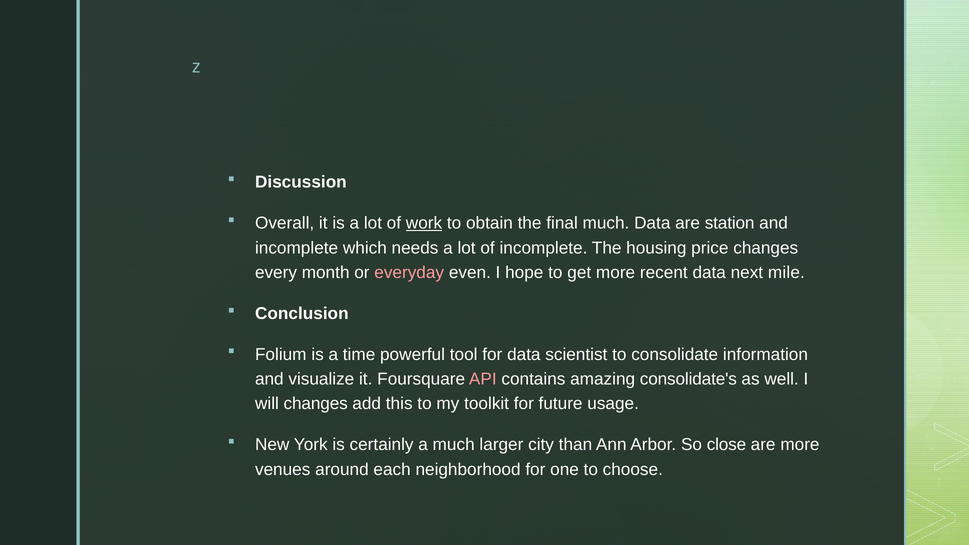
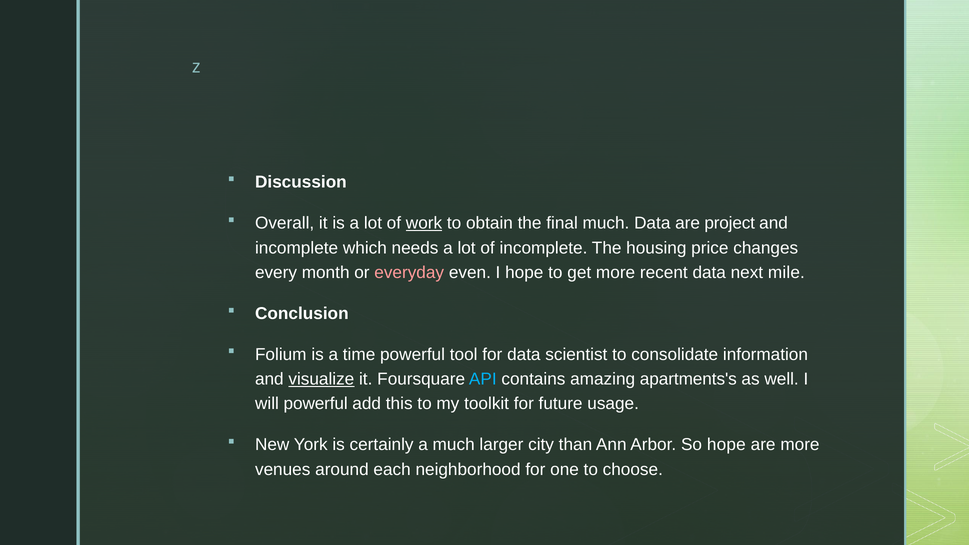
station: station -> project (730, 223)
visualize underline: none -> present (321, 379)
API colour: pink -> light blue (483, 379)
consolidate's: consolidate's -> apartments's (688, 379)
will changes: changes -> powerful (316, 404)
So close: close -> hope (726, 445)
